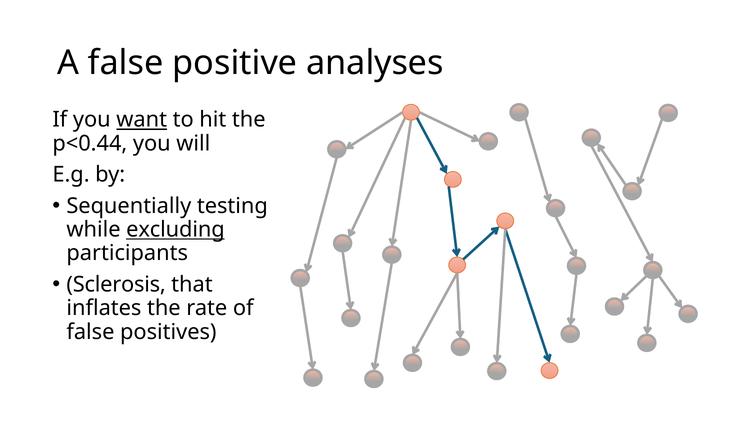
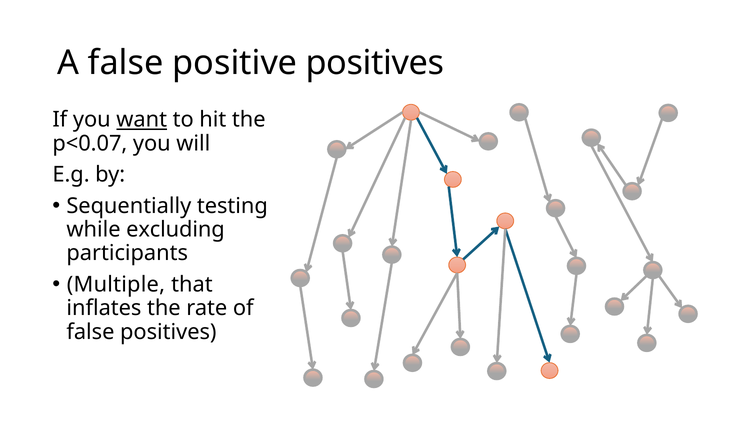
positive analyses: analyses -> positives (375, 63)
p<0.44: p<0.44 -> p<0.07 (90, 143)
excluding underline: present -> none (175, 230)
Sclerosis: Sclerosis -> Multiple (116, 284)
